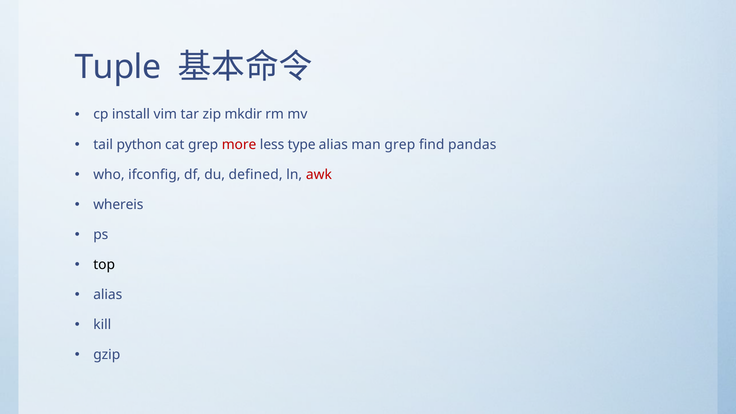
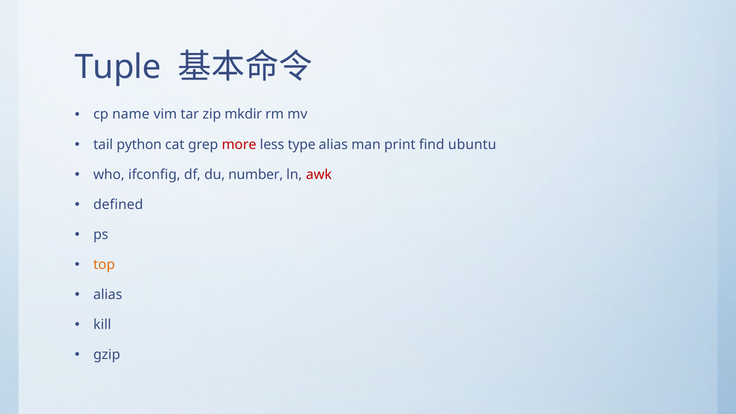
install: install -> name (131, 114)
man grep: grep -> print (400, 145)
pandas: pandas -> ubuntu (472, 145)
defined: defined -> number (256, 175)
whereis: whereis -> defined (118, 205)
top colour: black -> orange (104, 265)
